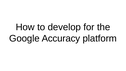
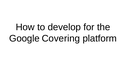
Accuracy: Accuracy -> Covering (61, 38)
